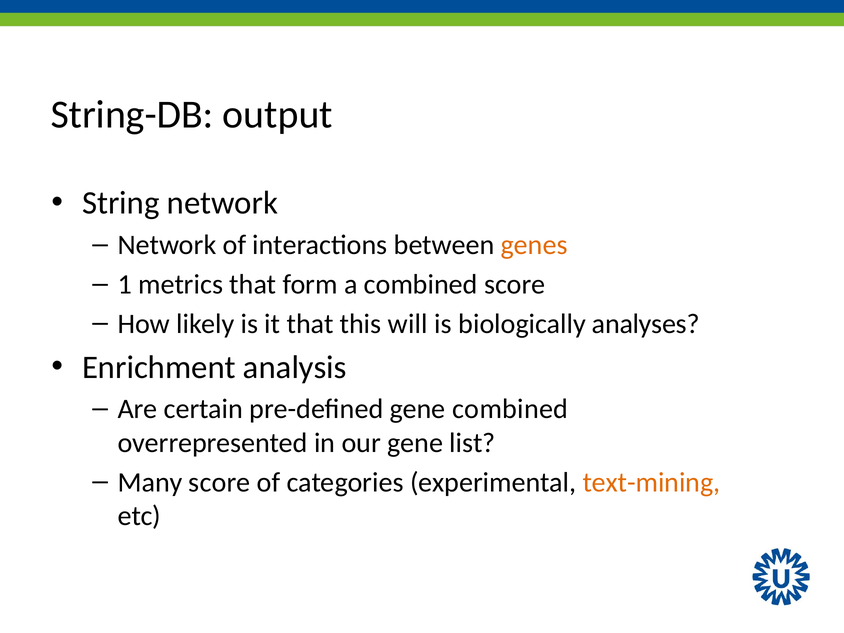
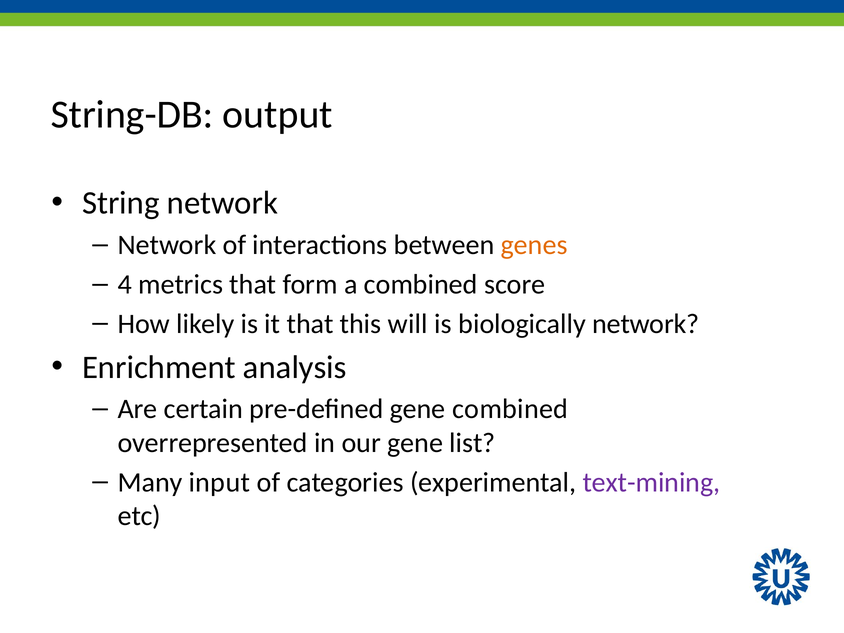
1: 1 -> 4 (125, 284)
biologically analyses: analyses -> network (646, 324)
Many score: score -> input (219, 482)
text-mining colour: orange -> purple (651, 482)
